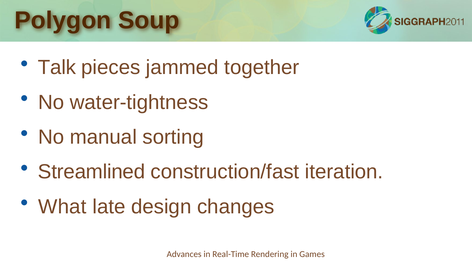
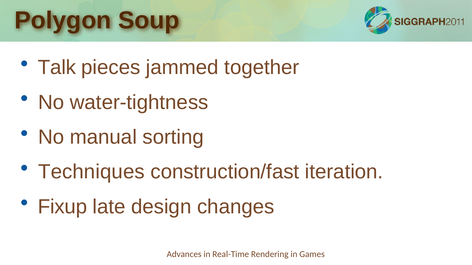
Streamlined: Streamlined -> Techniques (91, 172)
What: What -> Fixup (63, 207)
